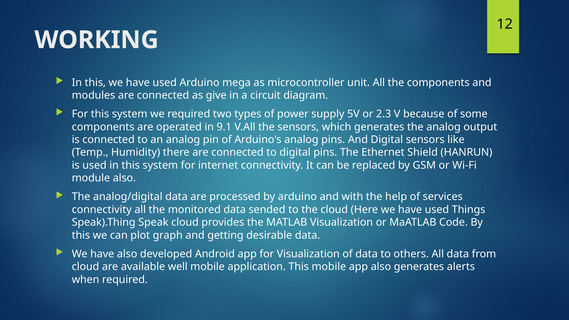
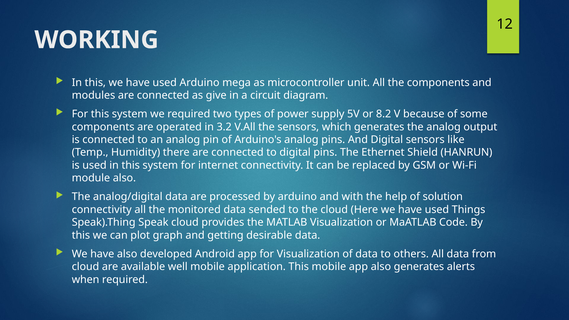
2.3: 2.3 -> 8.2 (384, 114)
9.1: 9.1 -> 3.2 (224, 127)
services: services -> solution (443, 197)
